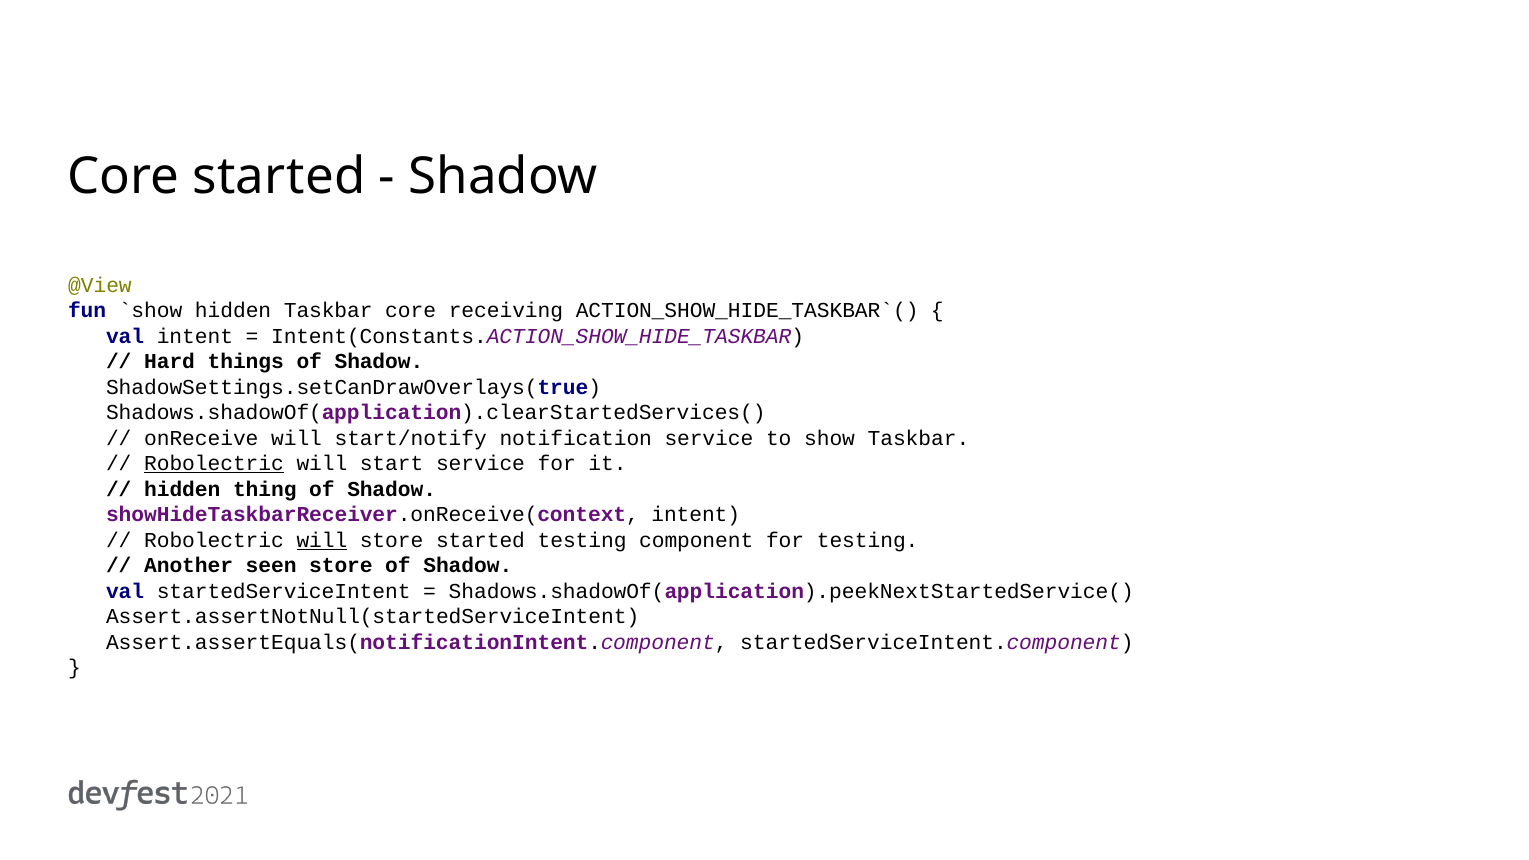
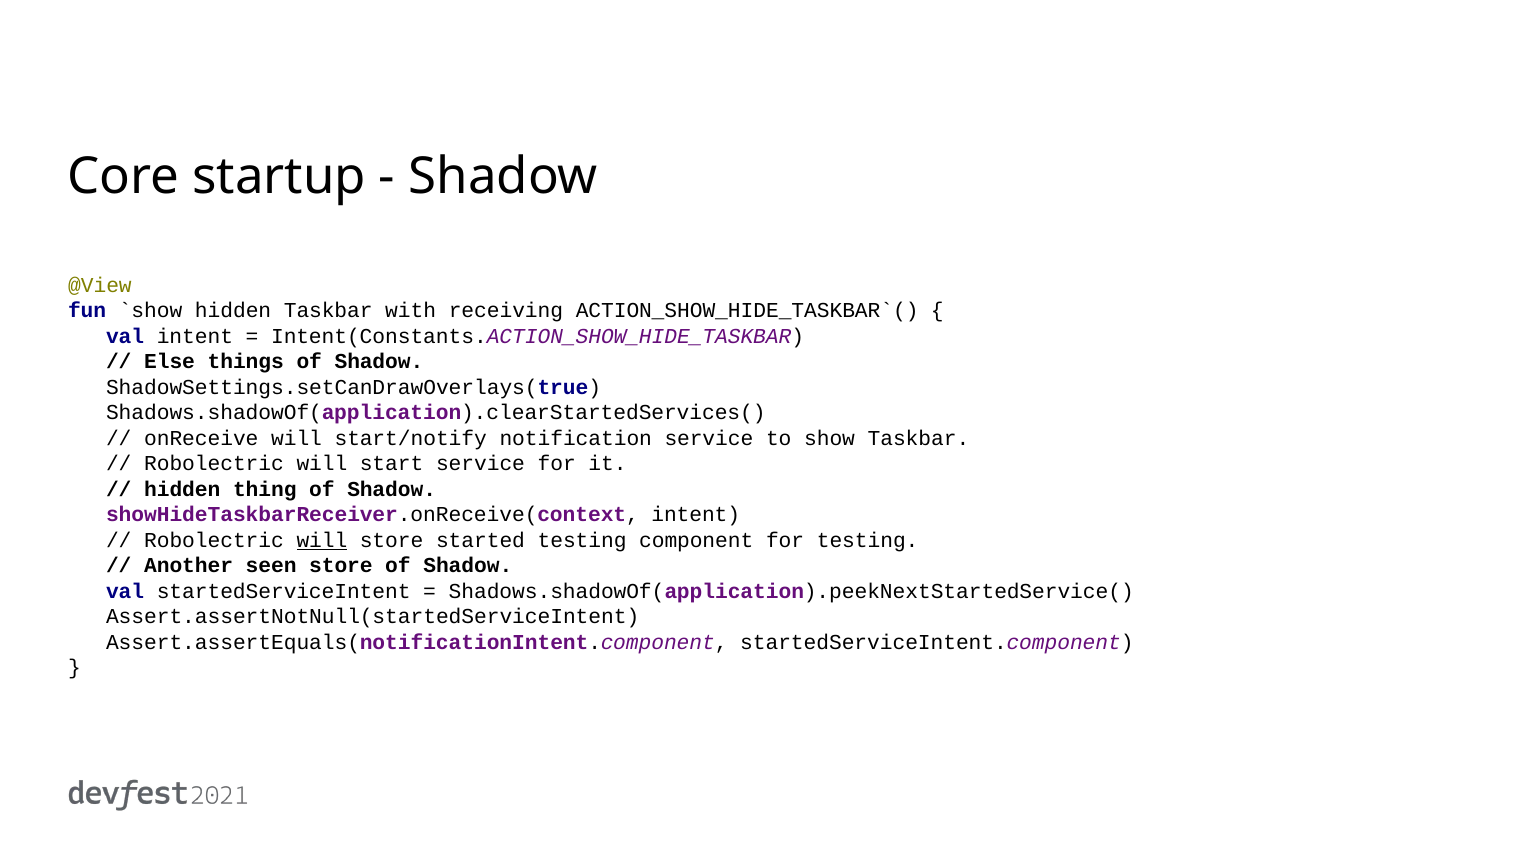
Core started: started -> startup (279, 177)
Taskbar core: core -> with (411, 311)
Hard: Hard -> Else (170, 362)
Robolectric underline: present -> none (214, 464)
